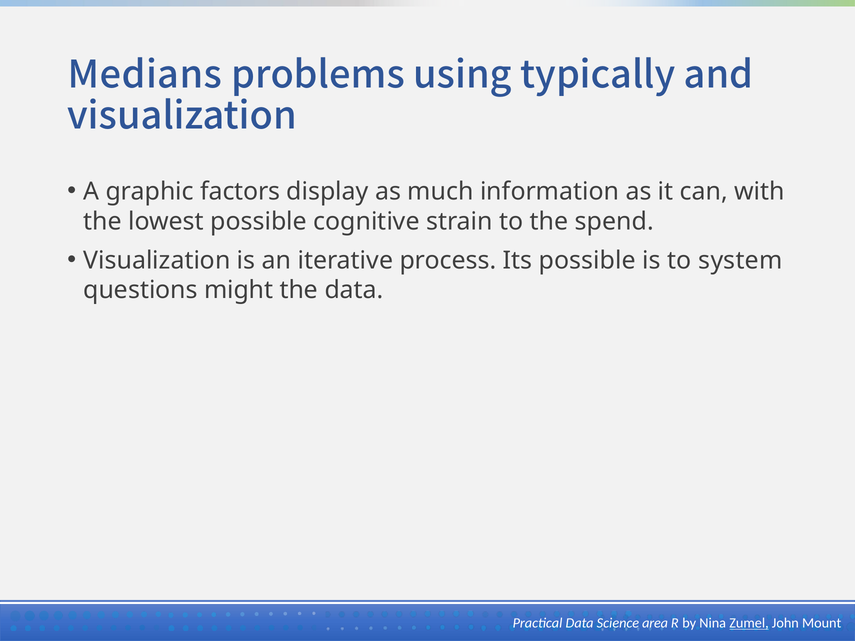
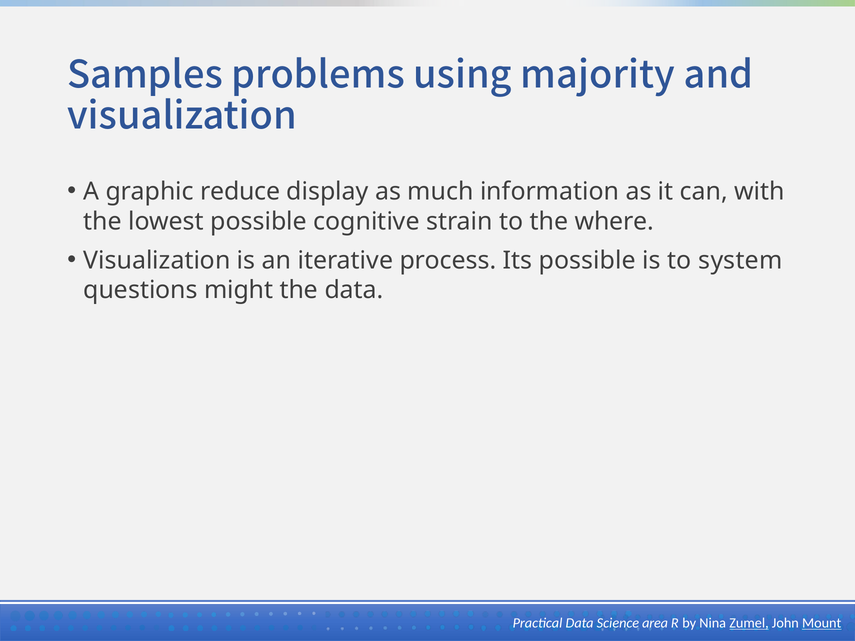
Medians: Medians -> Samples (145, 75)
typically: typically -> majority (598, 75)
factors: factors -> reduce (240, 192)
spend: spend -> where (614, 222)
Mount underline: none -> present (822, 623)
